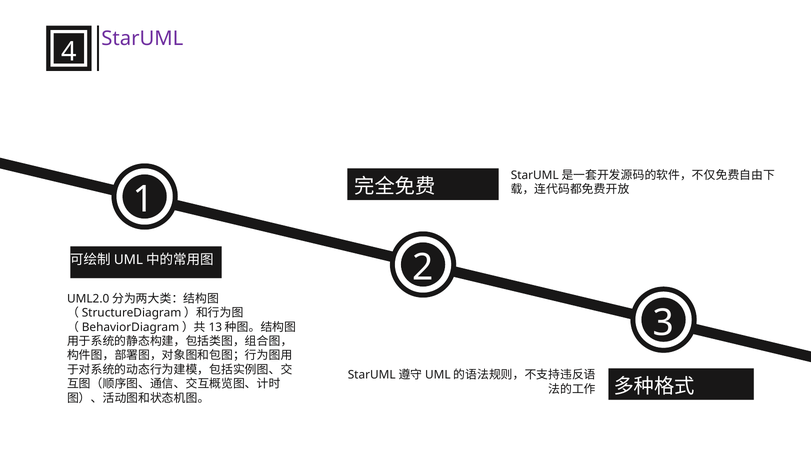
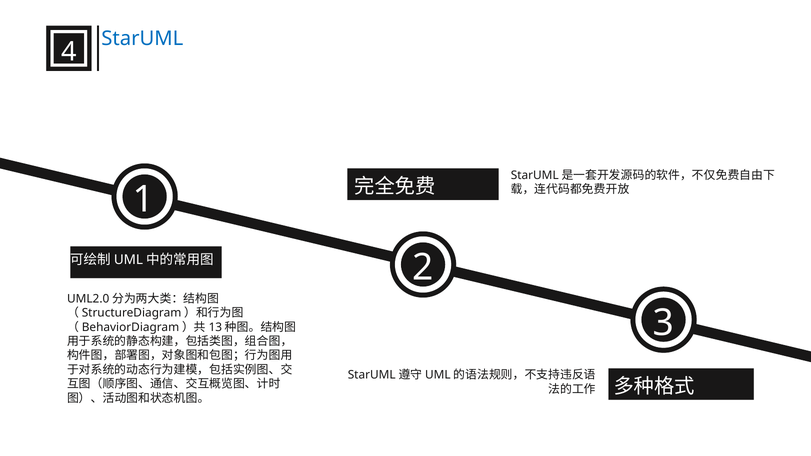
StarUML colour: purple -> blue (142, 38)
